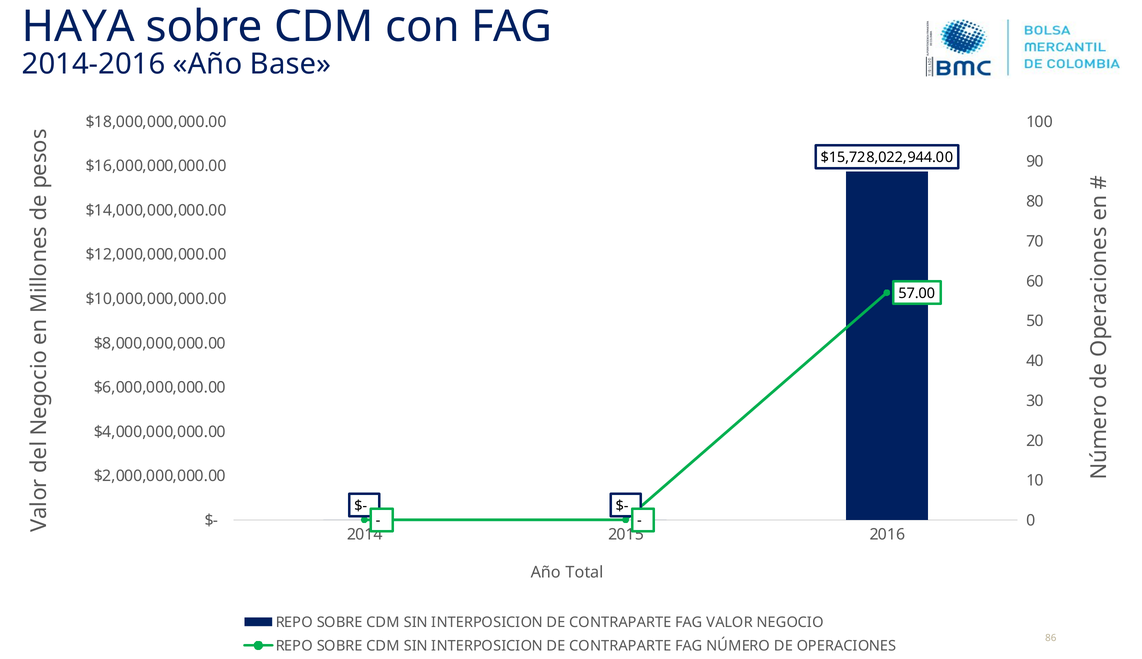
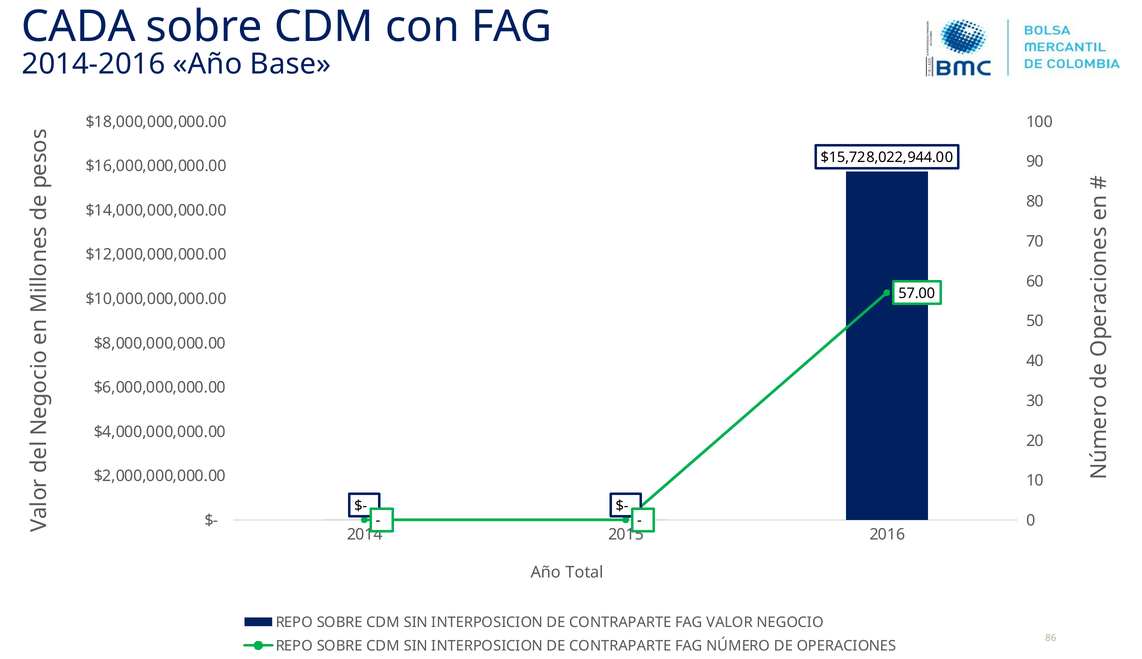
HAYA: HAYA -> CADA (78, 27)
